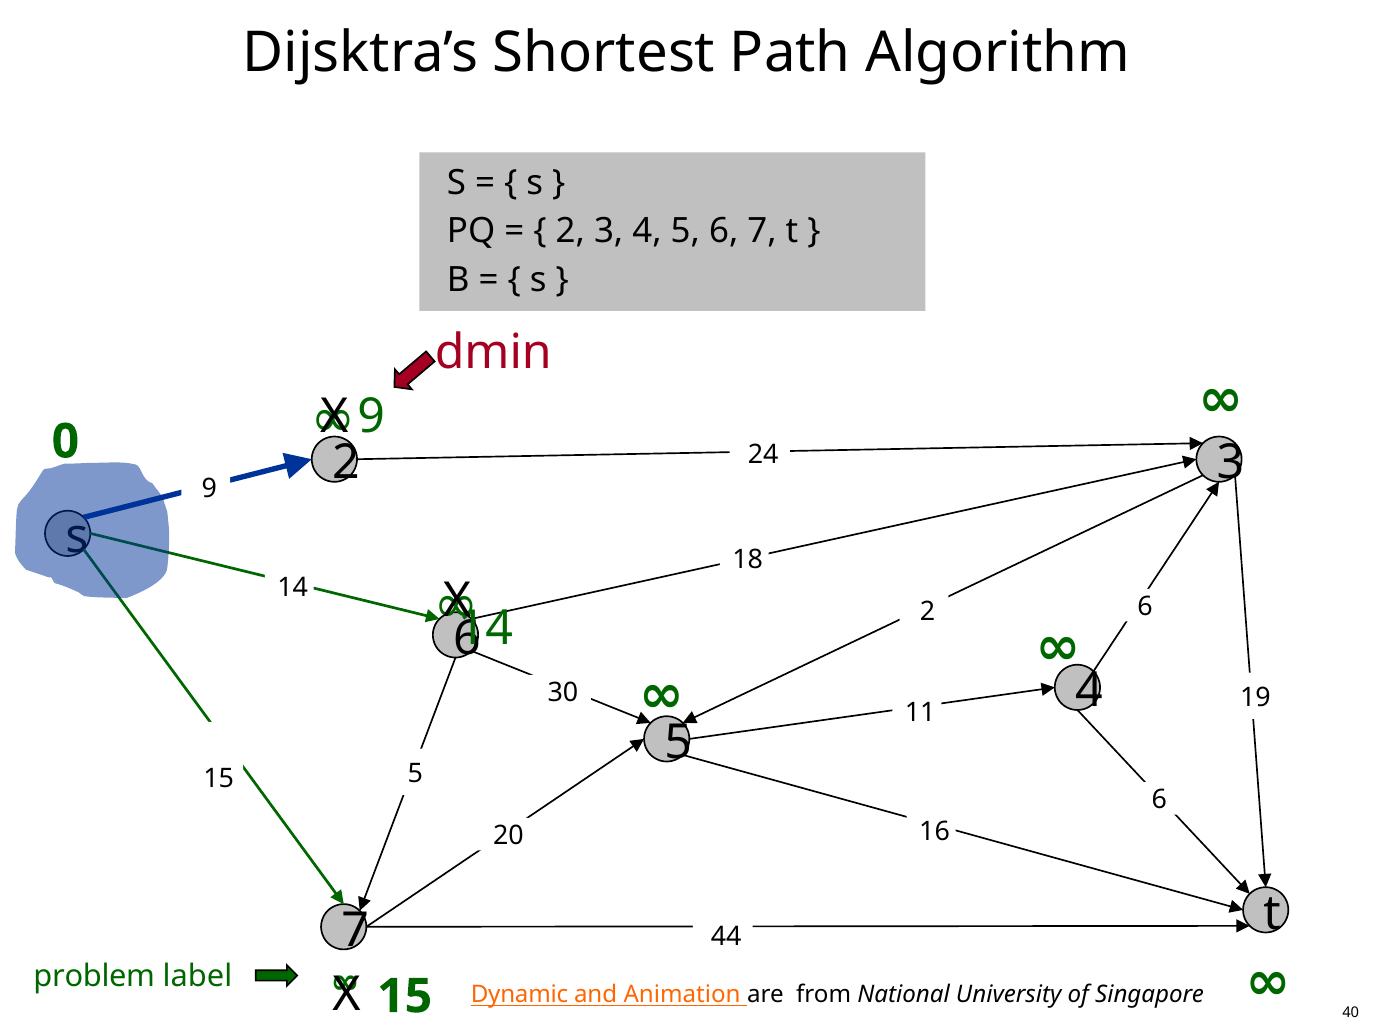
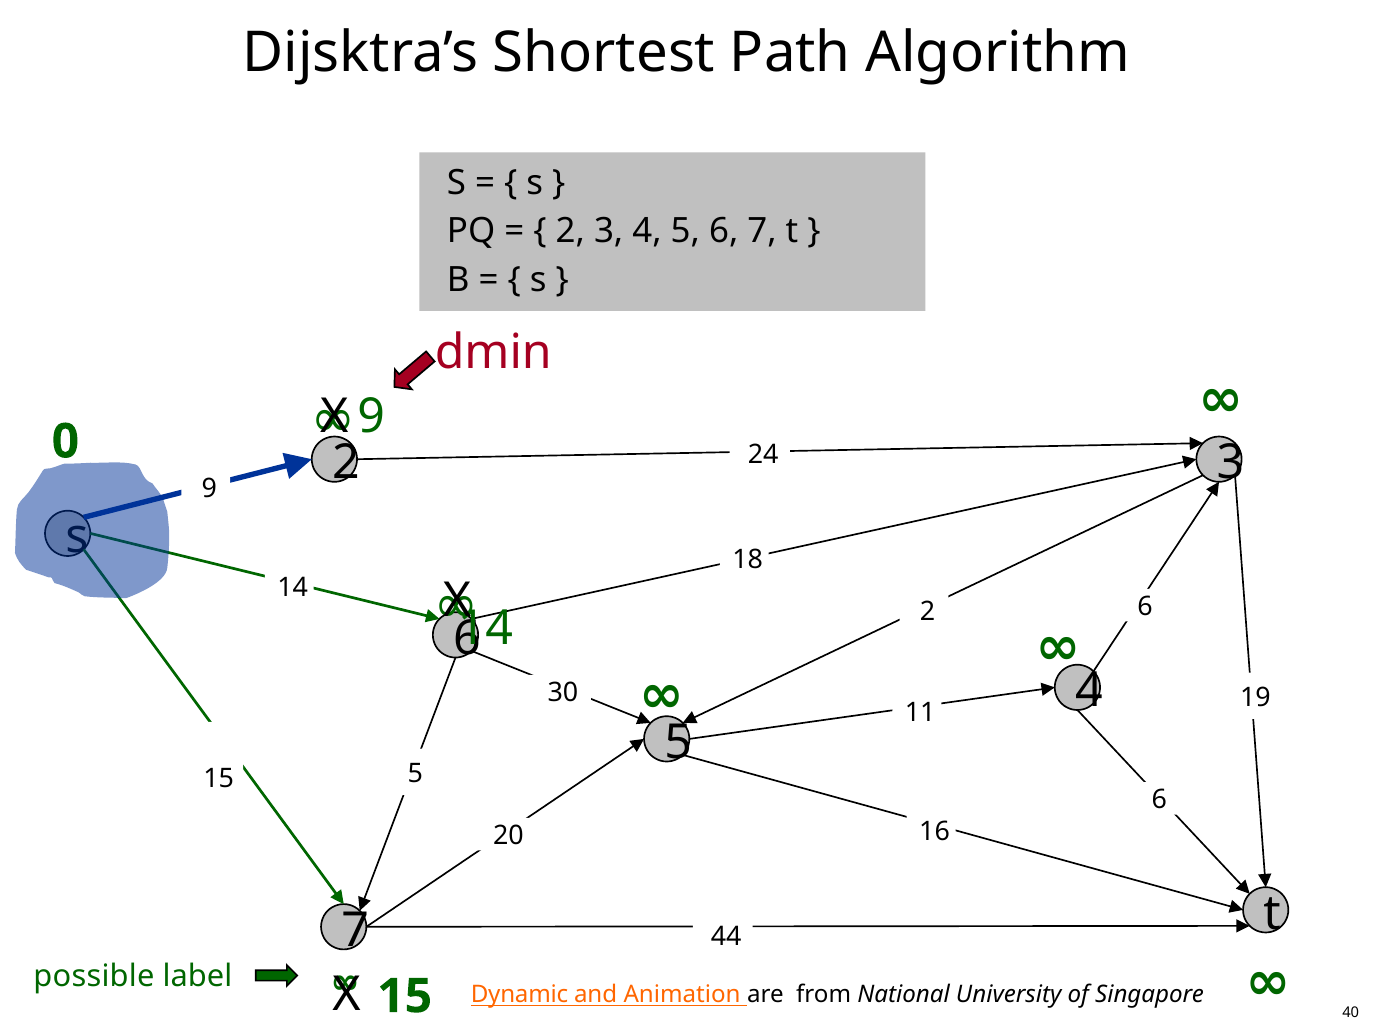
problem: problem -> possible (94, 976)
